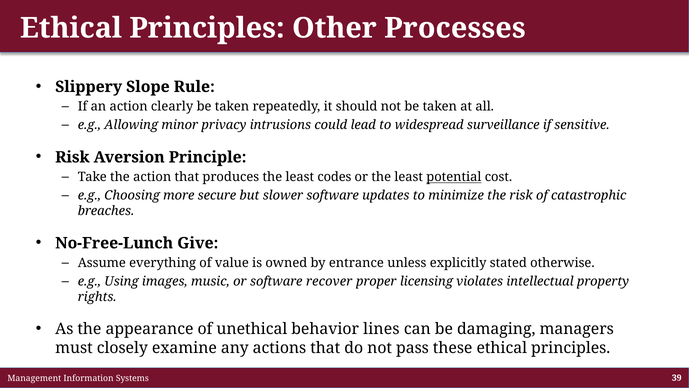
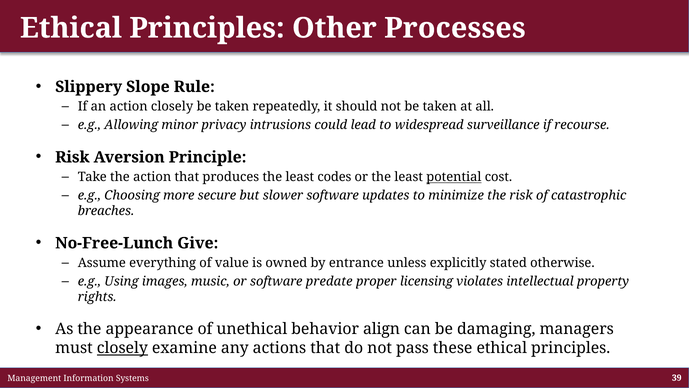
action clearly: clearly -> closely (172, 107)
sensitive: sensitive -> recourse (582, 125)
recover: recover -> predate (329, 281)
lines: lines -> align (382, 329)
closely underline: none -> present (122, 348)
